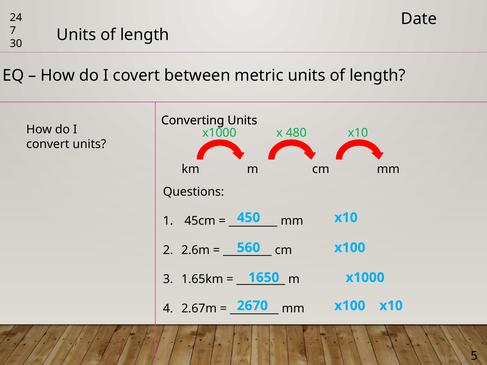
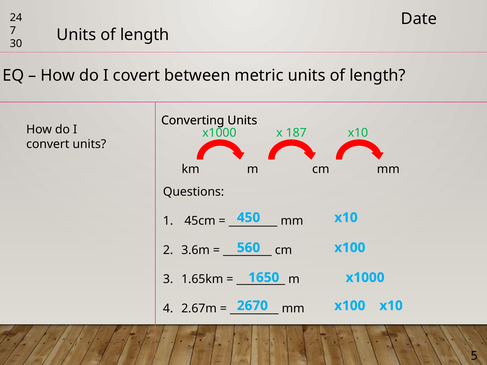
480: 480 -> 187 (296, 133)
2.6m: 2.6m -> 3.6m (196, 250)
